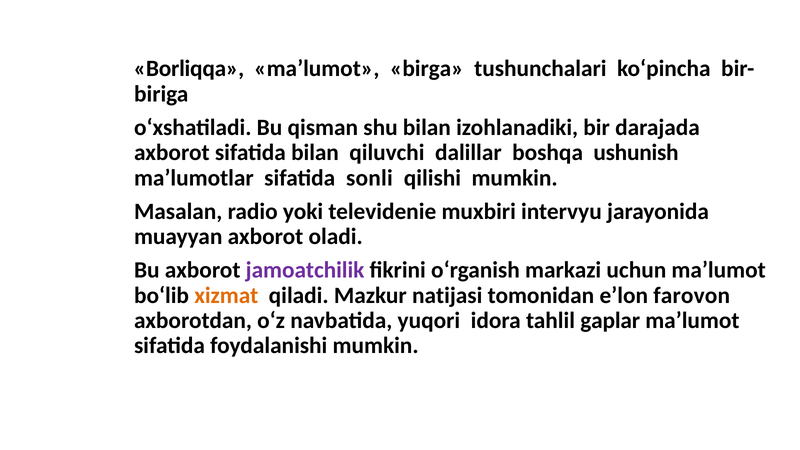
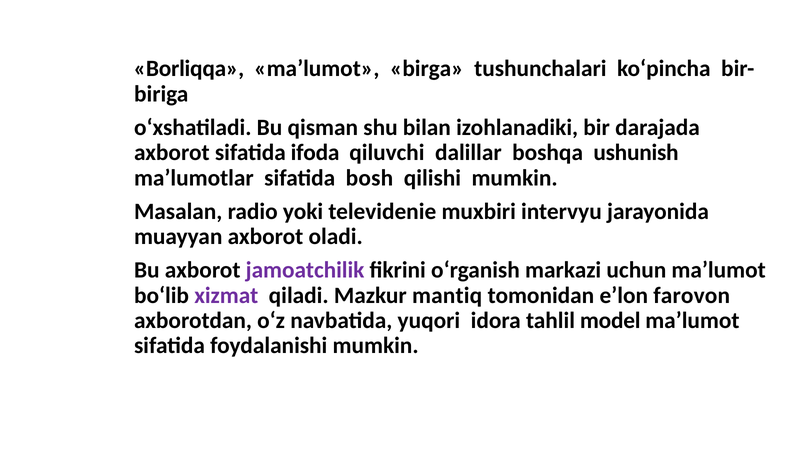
sifatida bilan: bilan -> ifoda (315, 153)
sonli: sonli -> bosh (369, 178)
xizmat colour: orange -> purple (226, 295)
natijasi: natijasi -> mantiq (447, 295)
gaplar: gaplar -> model (610, 321)
